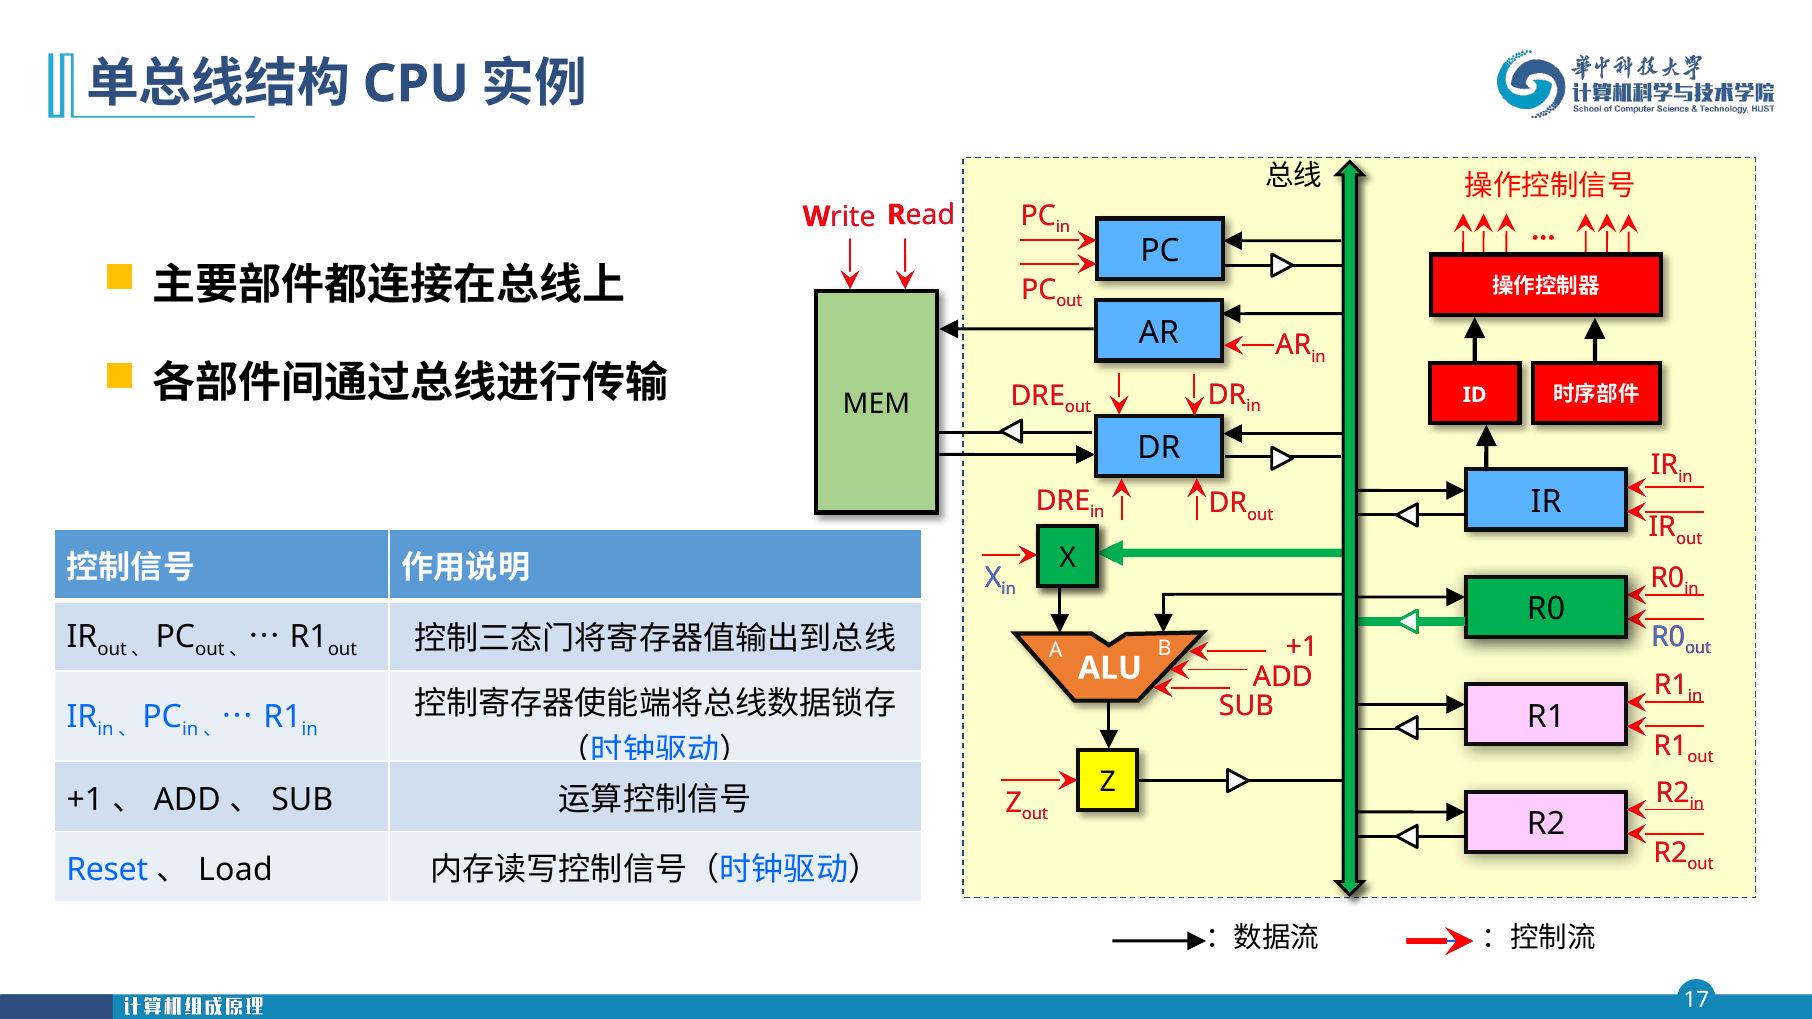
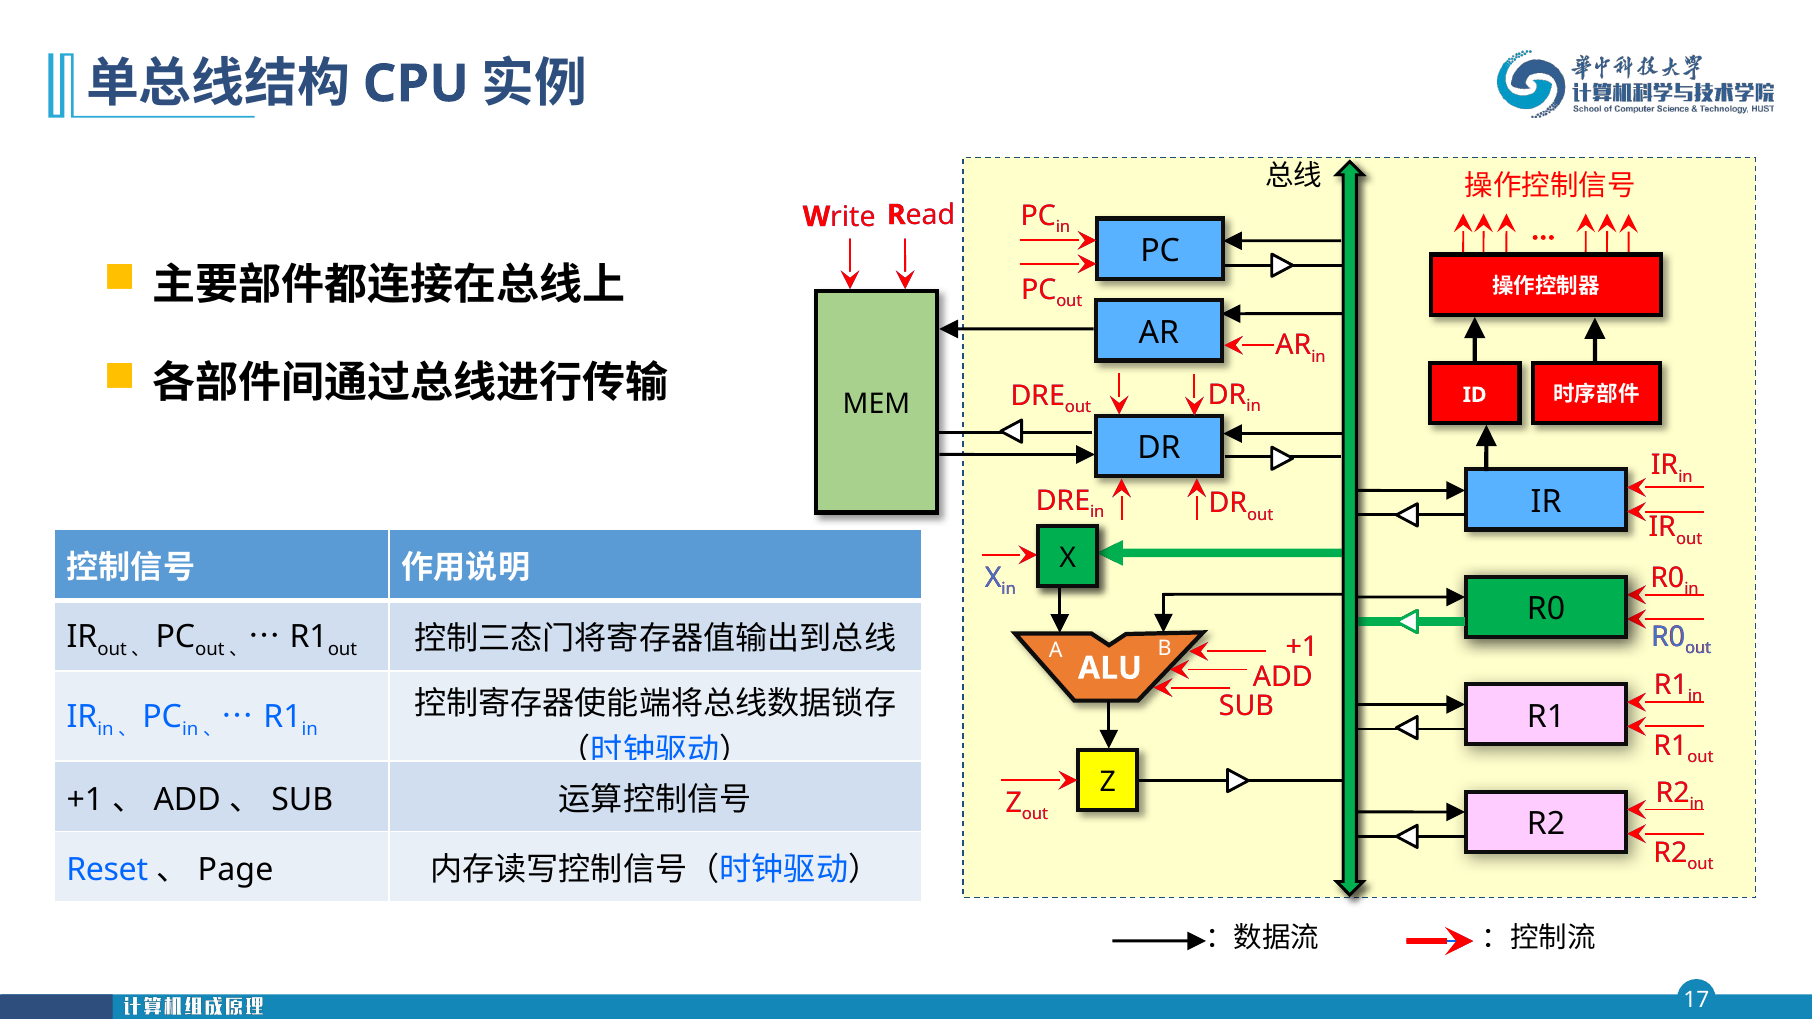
Load: Load -> Page (236, 870)
